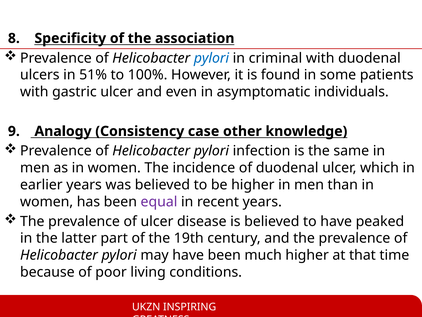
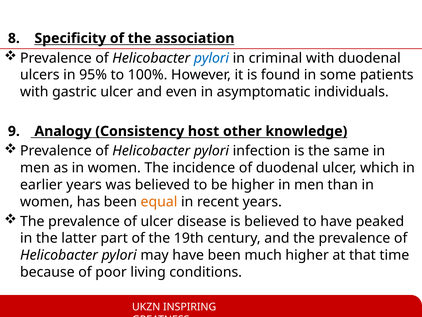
51%: 51% -> 95% (93, 75)
case: case -> host (204, 131)
equal colour: purple -> orange (159, 201)
